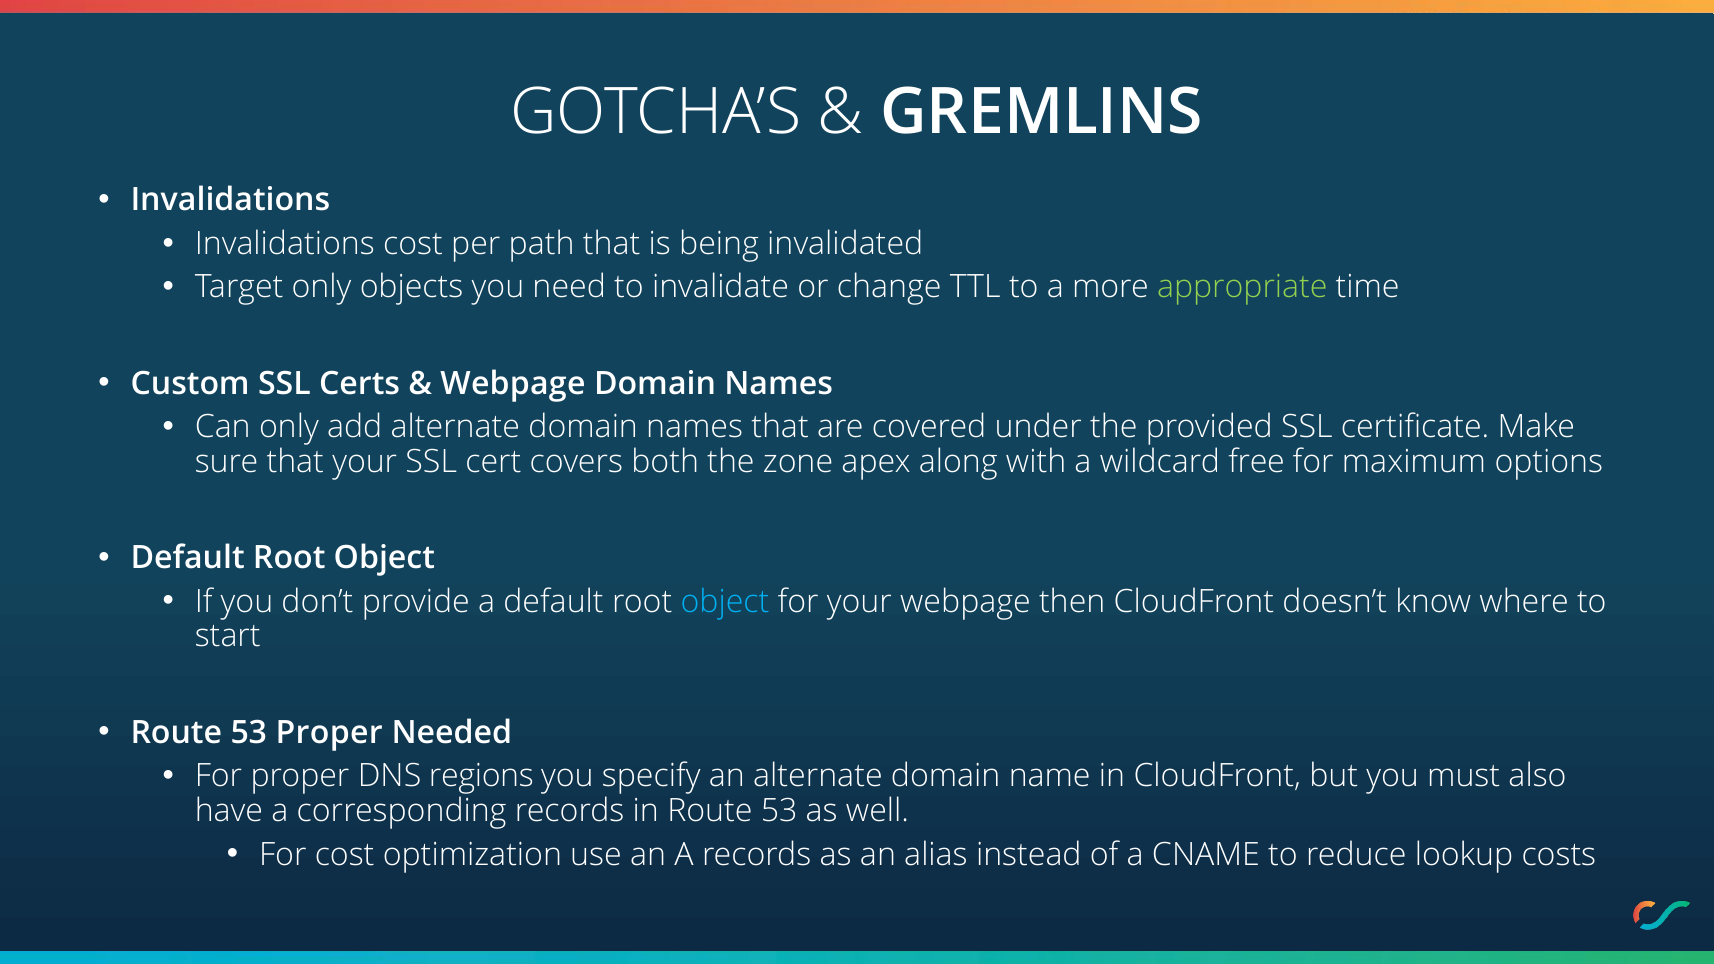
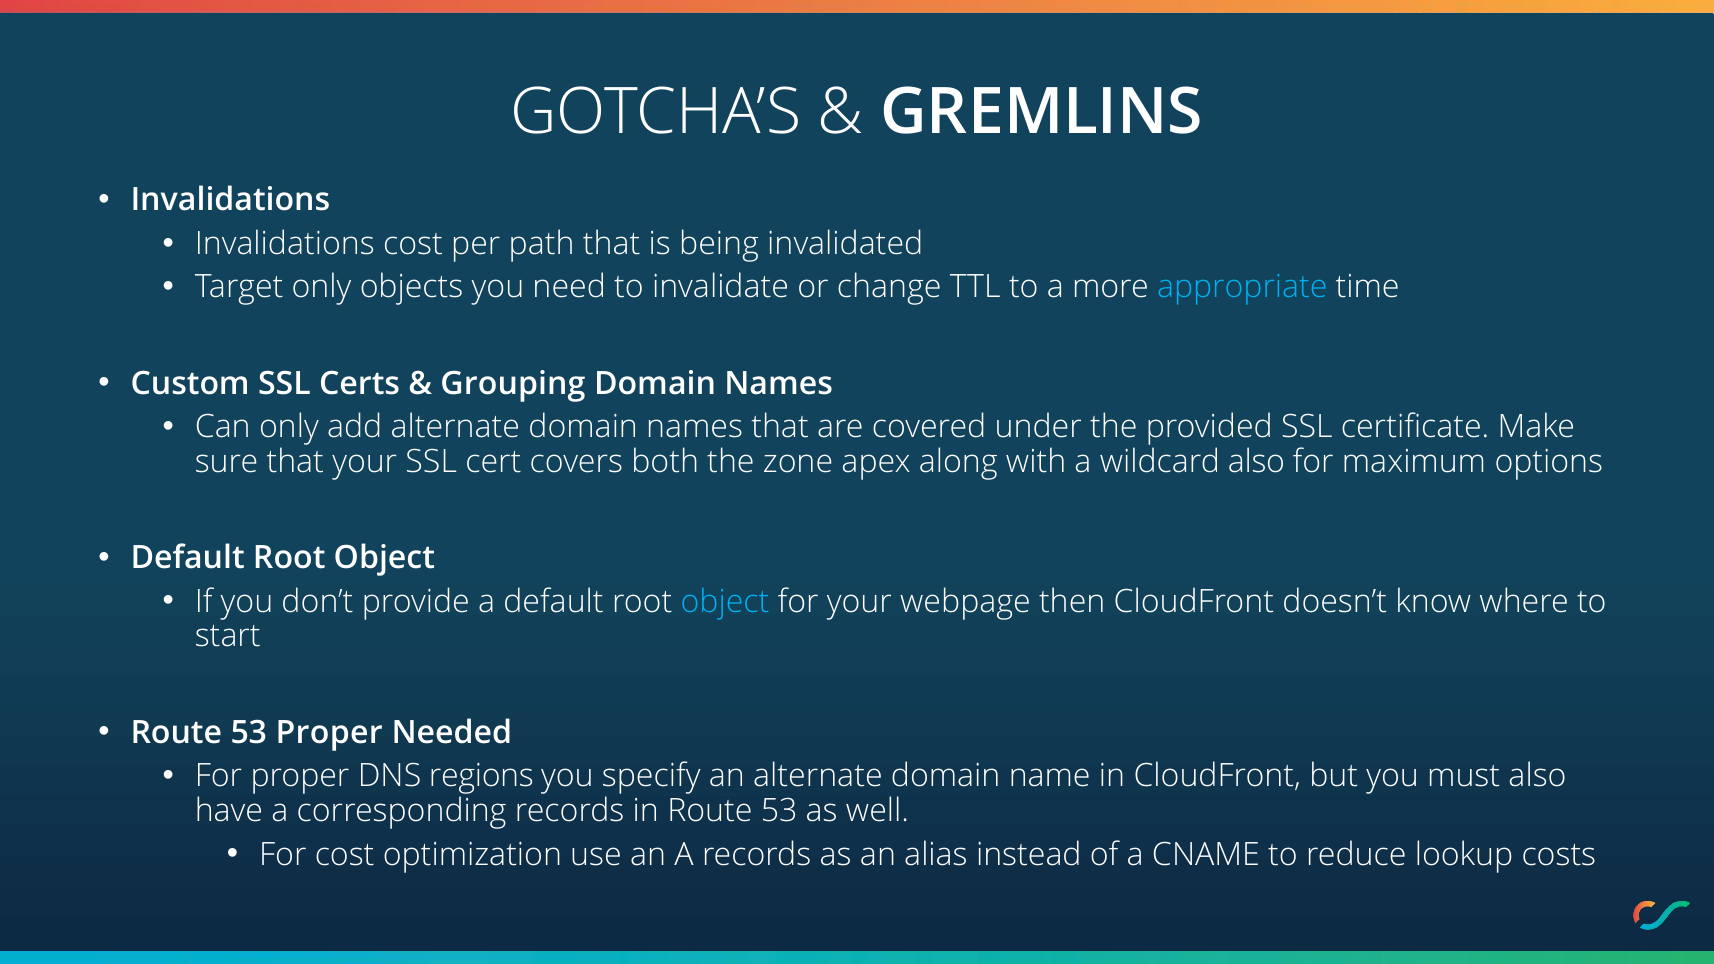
appropriate colour: light green -> light blue (1242, 287)
Webpage: Webpage -> Grouping (513, 384)
wildcard free: free -> also (1257, 462)
